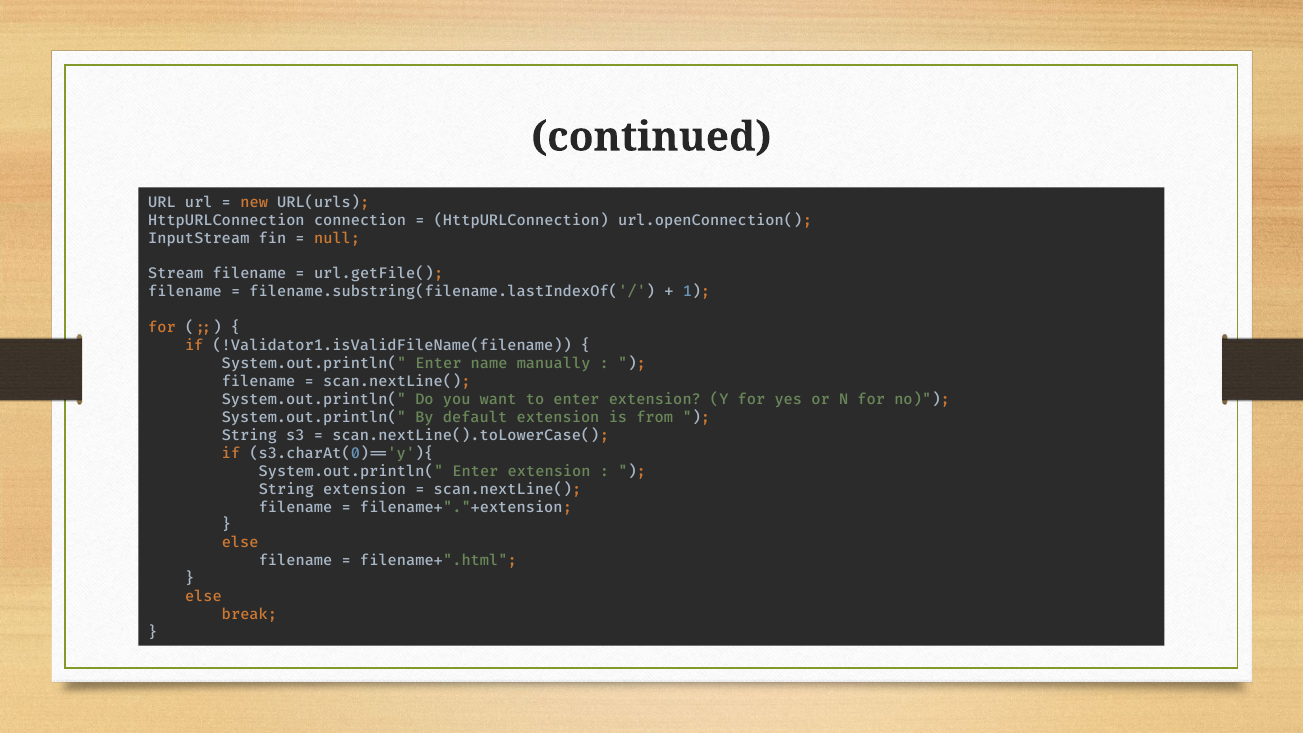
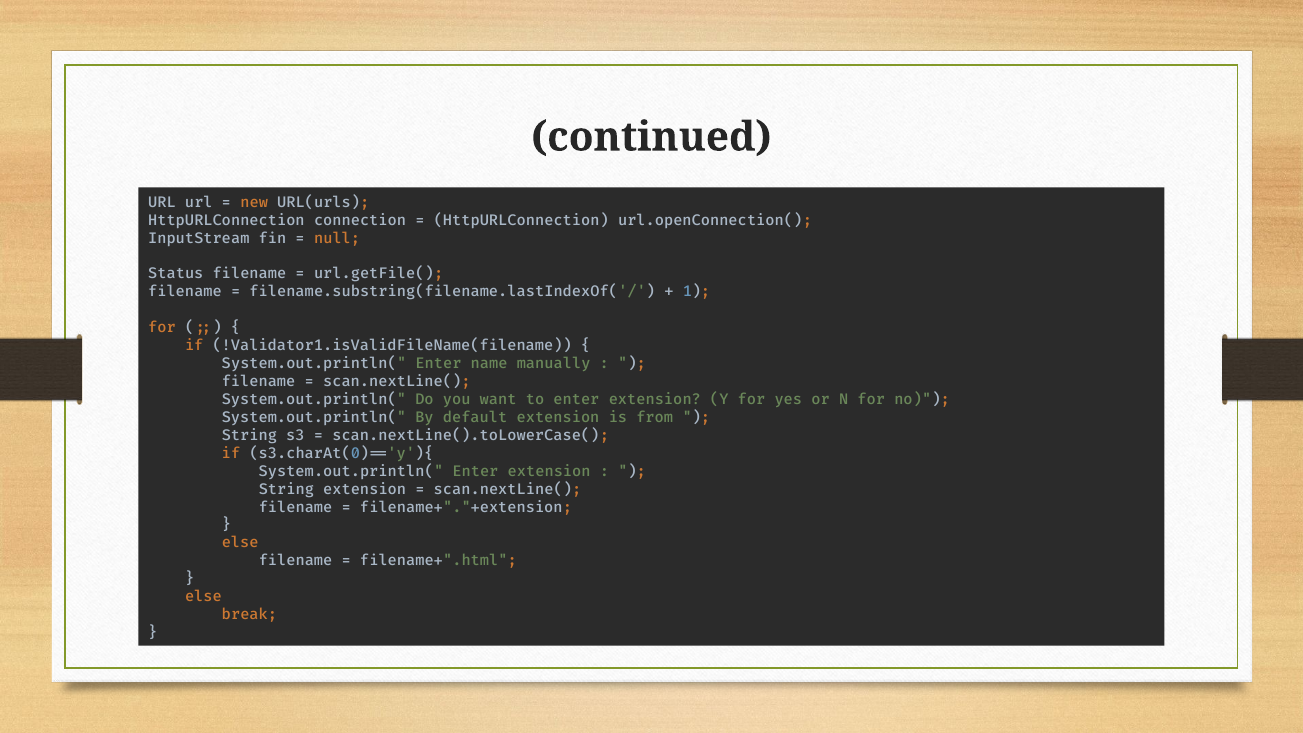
Stream: Stream -> Status (176, 274)
